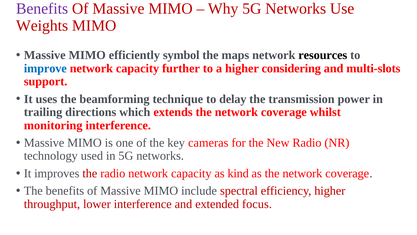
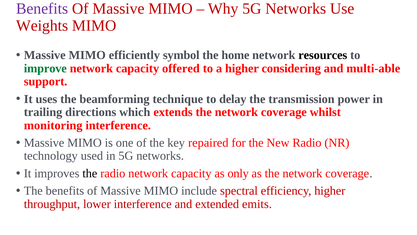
maps: maps -> home (235, 55)
improve colour: blue -> green (45, 68)
further: further -> offered (181, 68)
multi-slots: multi-slots -> multi-able (373, 68)
cameras: cameras -> repaired (208, 143)
the colour: red -> black (90, 173)
kind: kind -> only (238, 173)
focus: focus -> emits (257, 204)
